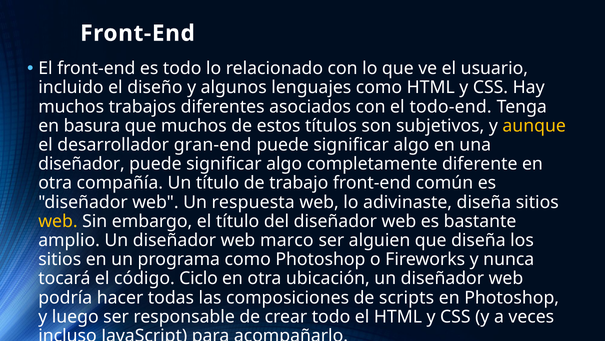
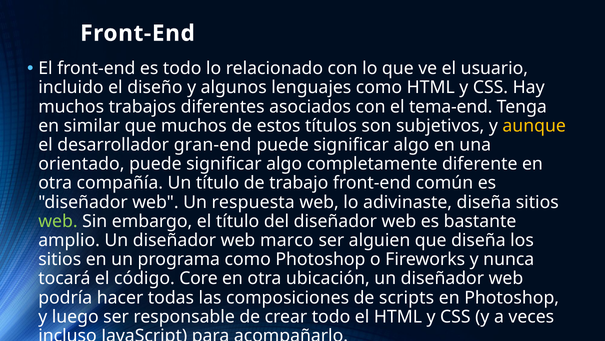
todo-end: todo-end -> tema-end (451, 107)
basura: basura -> similar (92, 126)
diseñador: diseñador -> orientado (81, 164)
web colour: yellow -> light green (58, 221)
Ciclo: Ciclo -> Core (199, 278)
